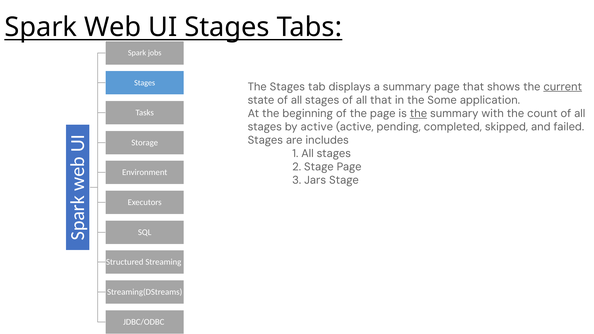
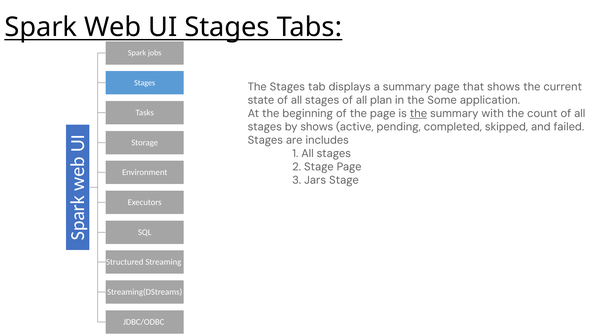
current underline: present -> none (563, 87)
all that: that -> plan (381, 100)
by active: active -> shows (317, 127)
